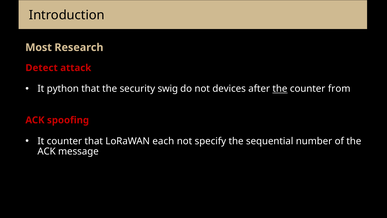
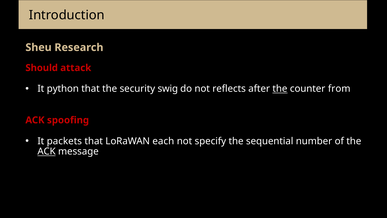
Most: Most -> Sheu (39, 47)
Detect: Detect -> Should (42, 68)
devices: devices -> reflects (229, 89)
It counter: counter -> packets (64, 141)
ACK underline: none -> present (47, 151)
